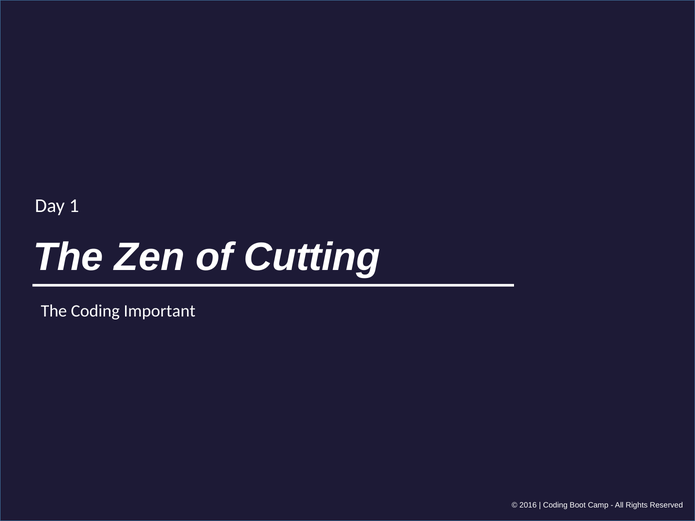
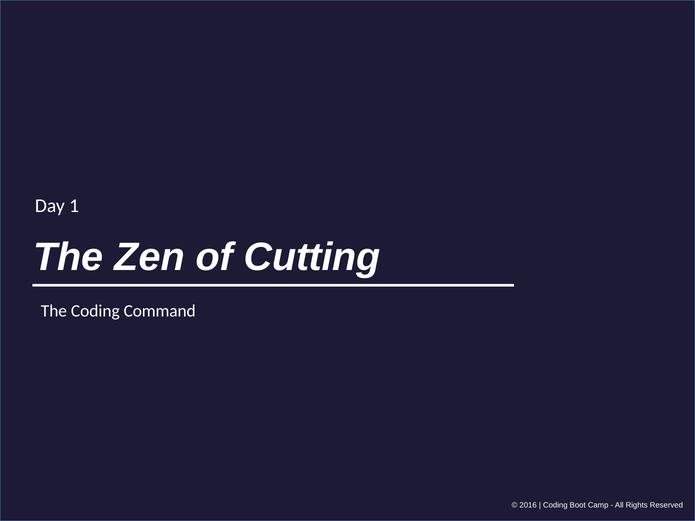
Important: Important -> Command (160, 311)
